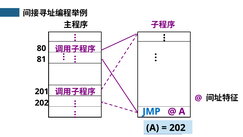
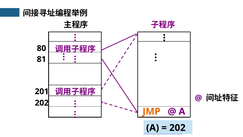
JMP colour: blue -> orange (151, 111)
